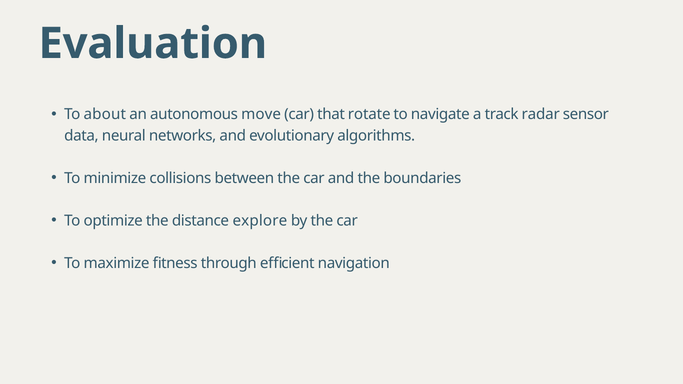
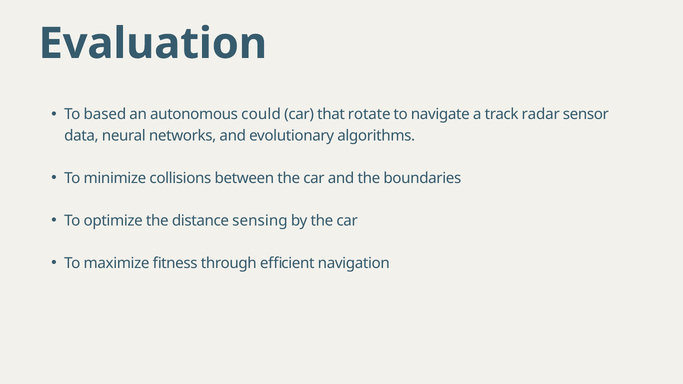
about: about -> based (105, 114)
move: move -> could (261, 114)
explore: explore -> sensing (260, 221)
